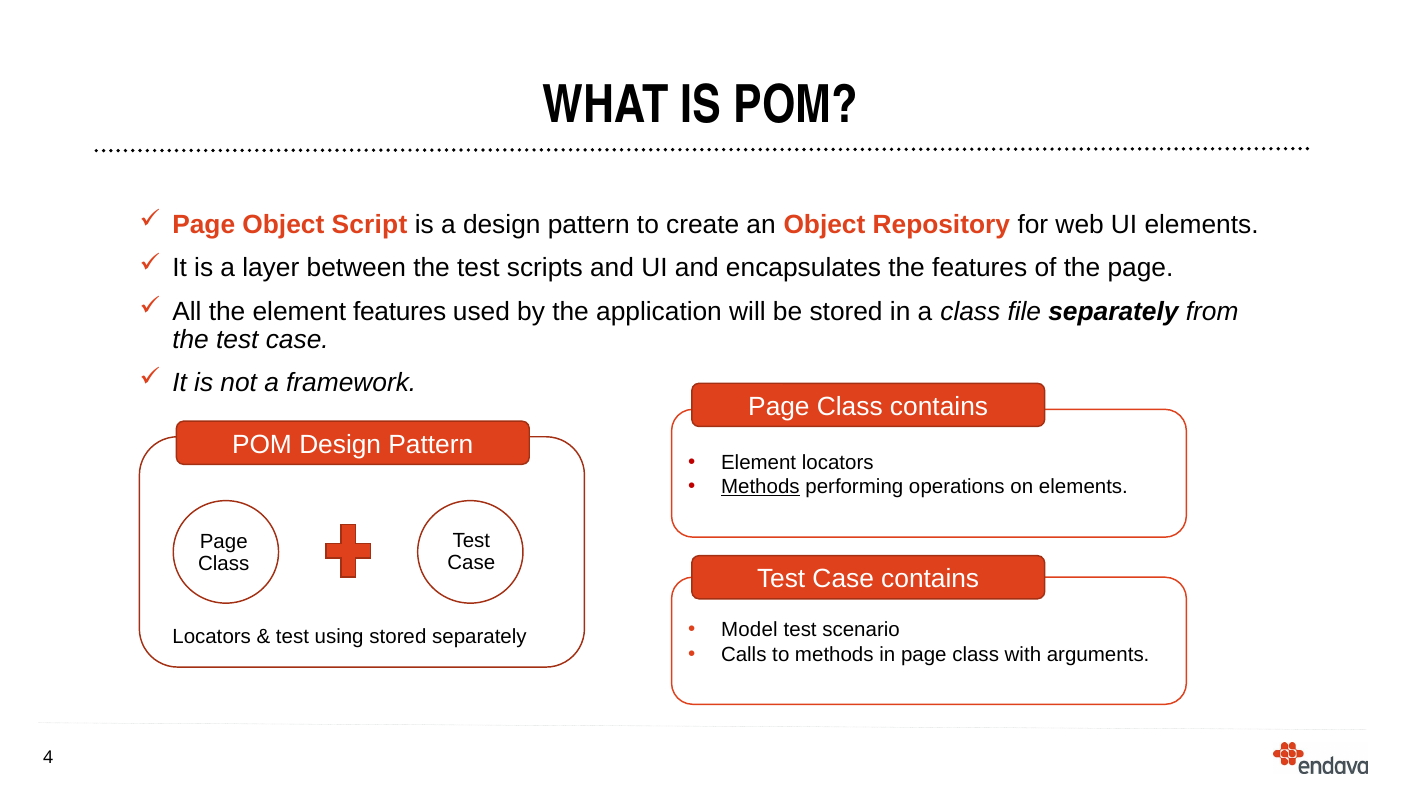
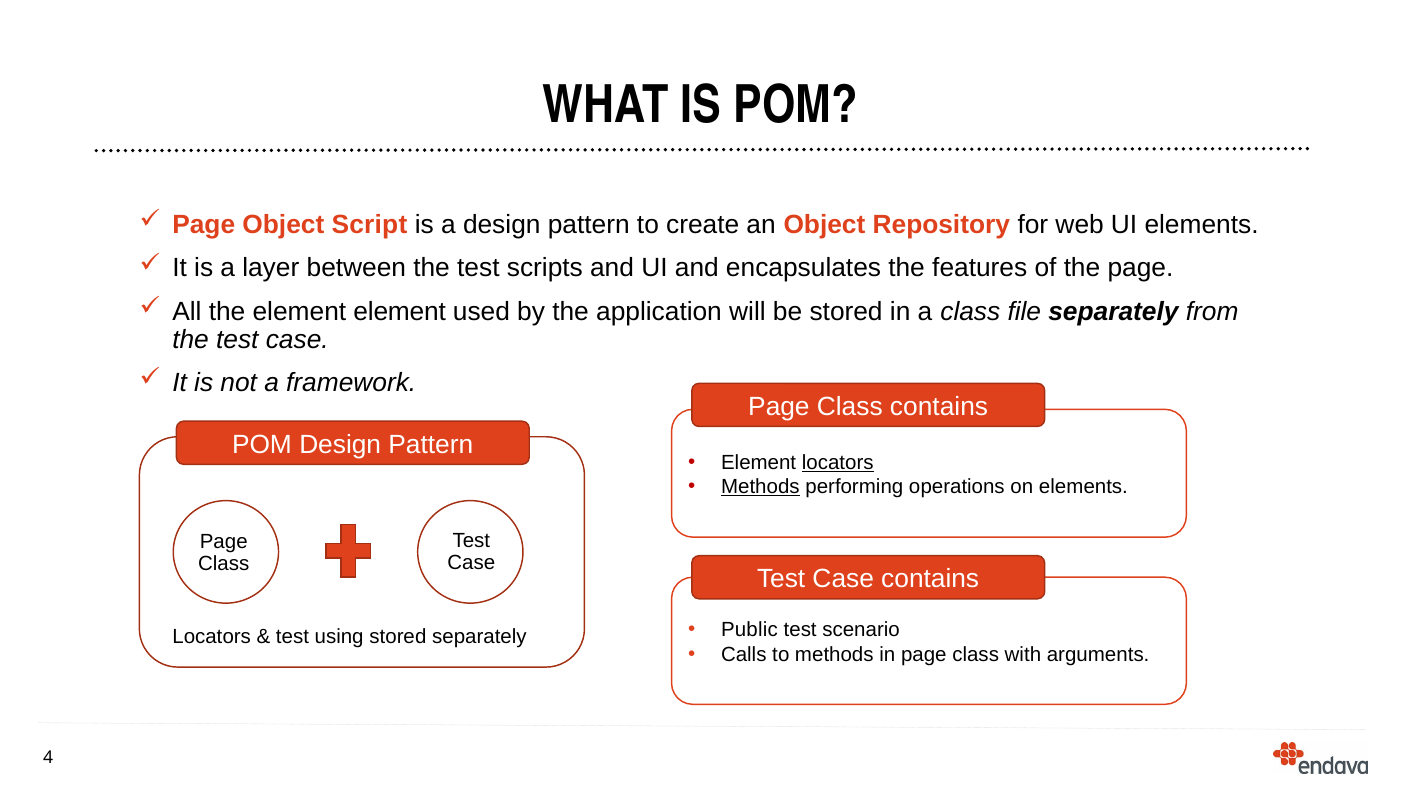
element features: features -> element (400, 311)
locators underline: none -> present (838, 462)
Model: Model -> Public (749, 630)
